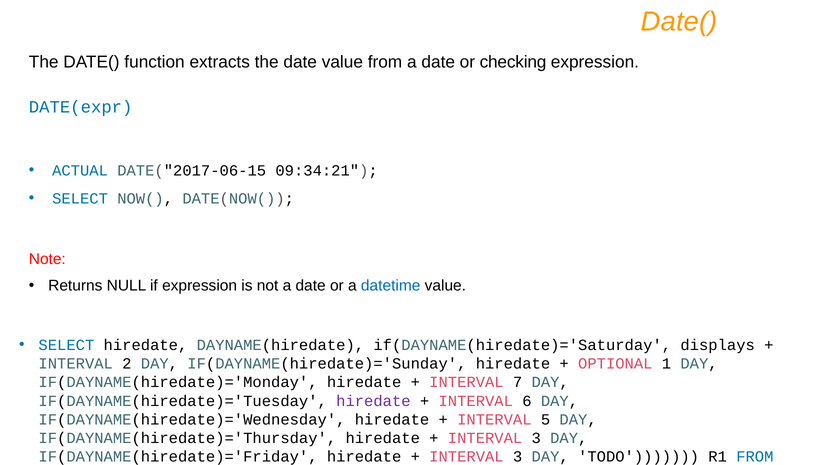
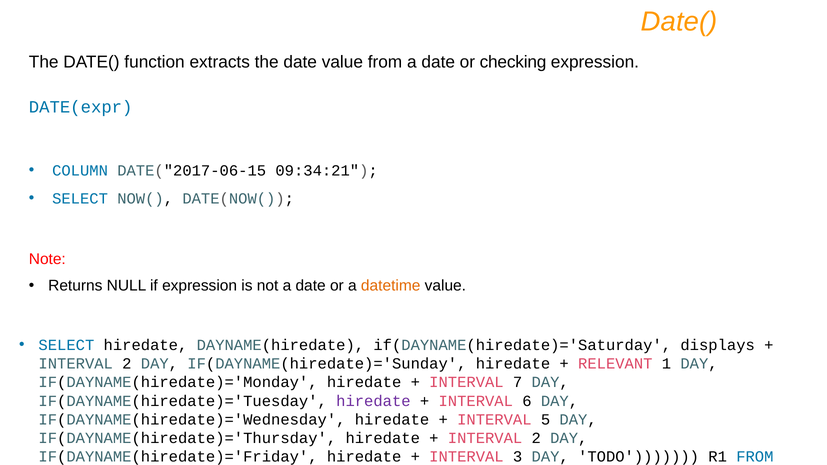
ACTUAL: ACTUAL -> COLUMN (80, 171)
datetime colour: blue -> orange (391, 286)
OPTIONAL: OPTIONAL -> RELEVANT (615, 364)
3: 3 -> 2 (536, 438)
